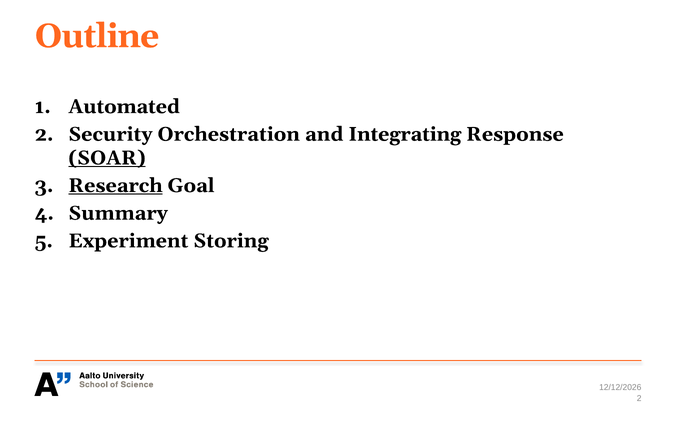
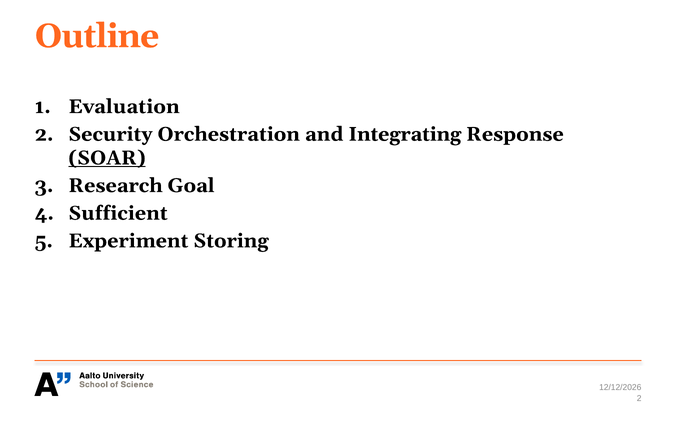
Automated: Automated -> Evaluation (124, 106)
Research underline: present -> none (116, 185)
Summary: Summary -> Sufficient (118, 213)
